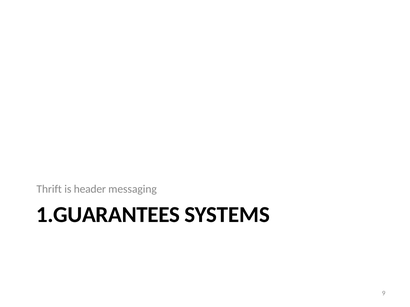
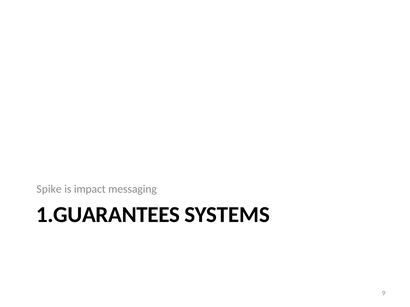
Thrift: Thrift -> Spike (49, 189)
header: header -> impact (90, 189)
